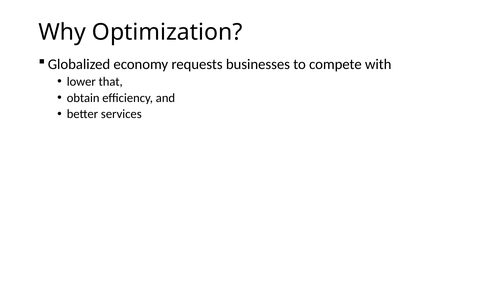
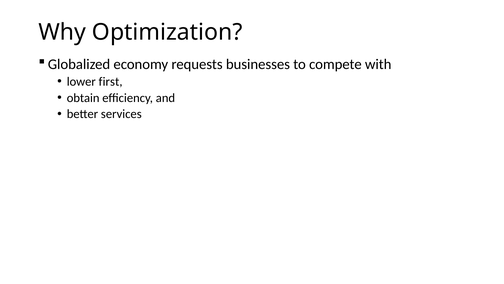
that: that -> first (111, 81)
